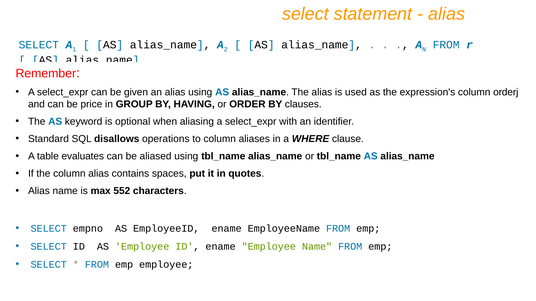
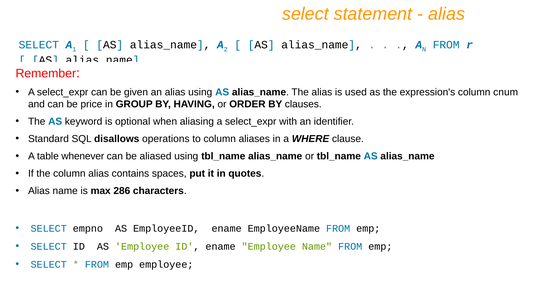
orderj: orderj -> cnum (506, 92)
evaluates: evaluates -> whenever (83, 157)
552: 552 -> 286 (122, 191)
